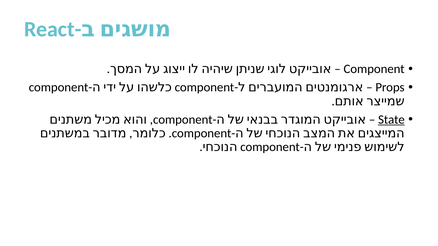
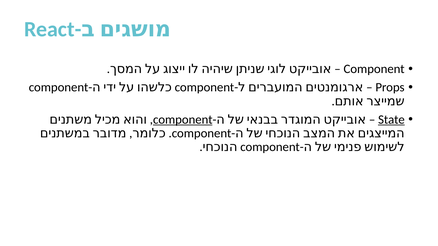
component underline: none -> present (183, 120)
